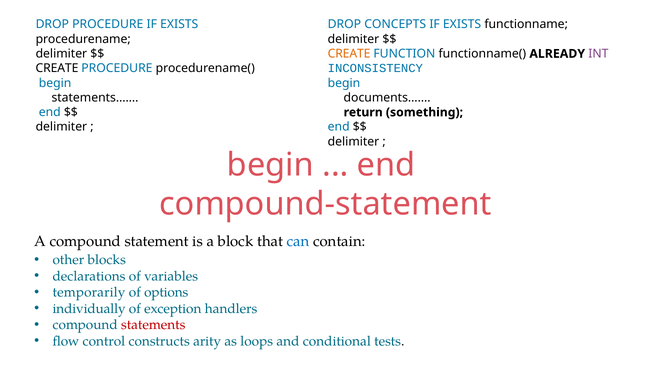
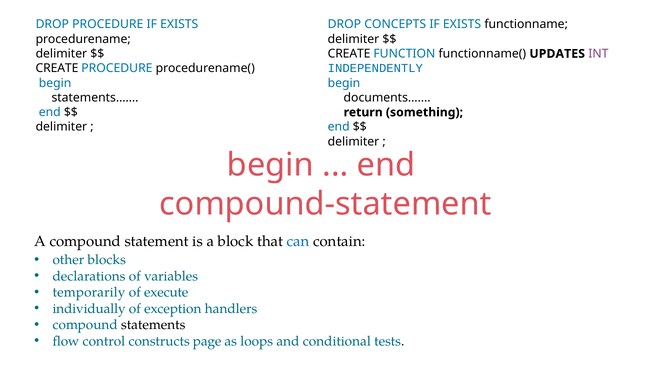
CREATE colour: orange -> black (349, 54)
ALREADY: ALREADY -> UPDATES (557, 54)
INCONSISTENCY: INCONSISTENCY -> INDEPENDENTLY (375, 68)
options: options -> execute (166, 293)
statements colour: red -> black (153, 325)
arity: arity -> page (207, 341)
